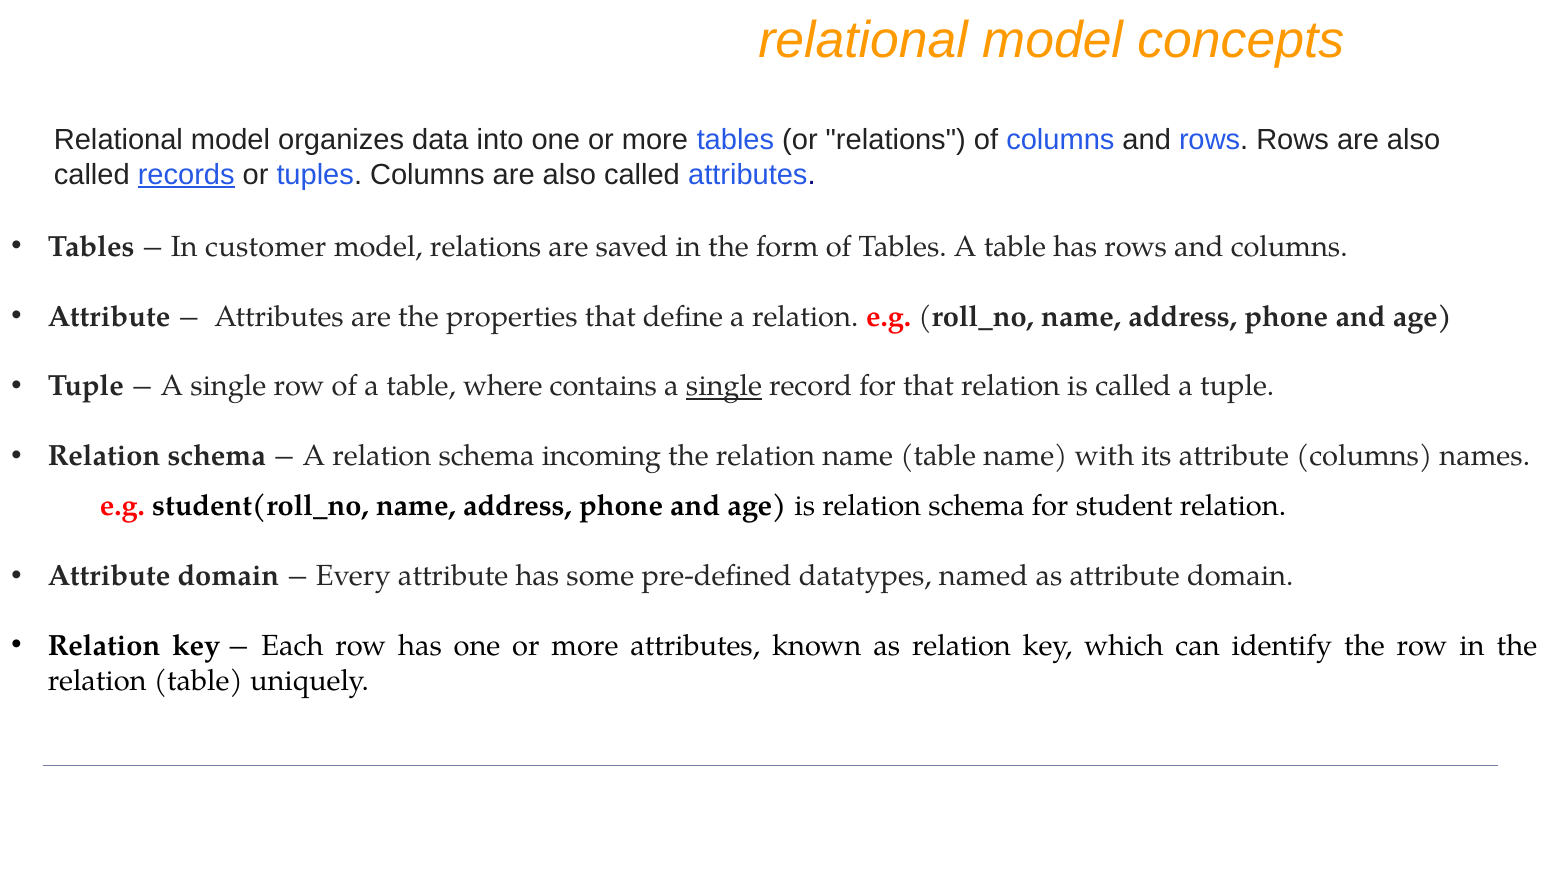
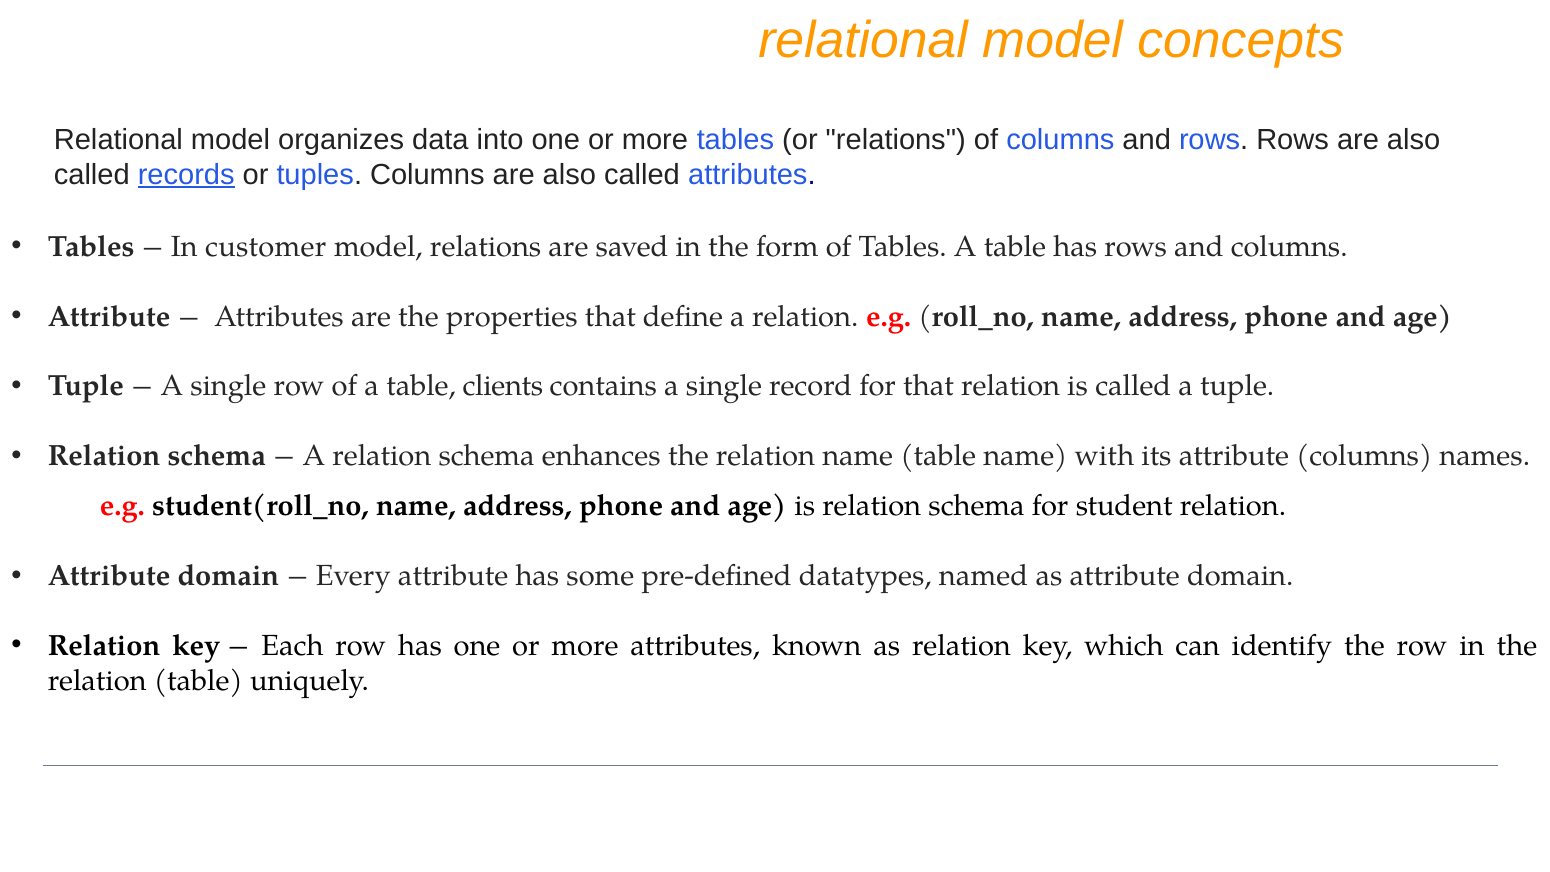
where: where -> clients (503, 386)
single underline: present -> none (724, 386)
incoming: incoming -> enhances (601, 456)
